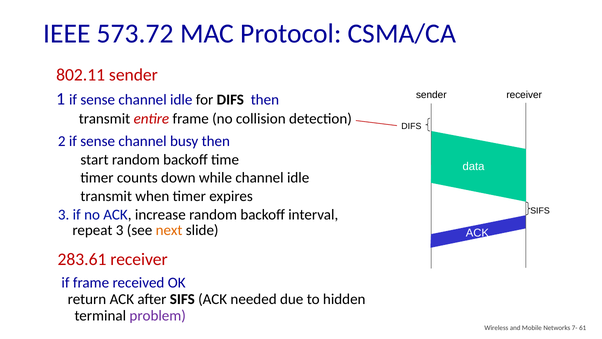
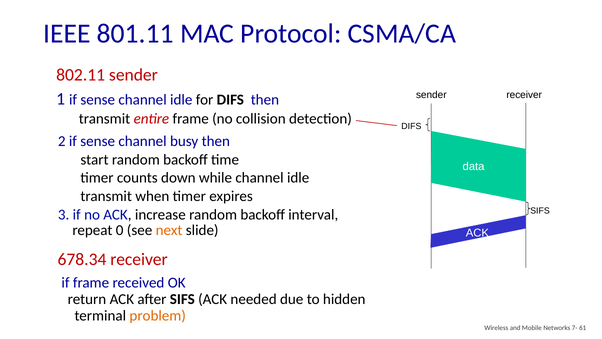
573.72: 573.72 -> 801.11 (135, 34)
repeat 3: 3 -> 0 (120, 230)
283.61: 283.61 -> 678.34 (82, 259)
problem colour: purple -> orange (158, 315)
